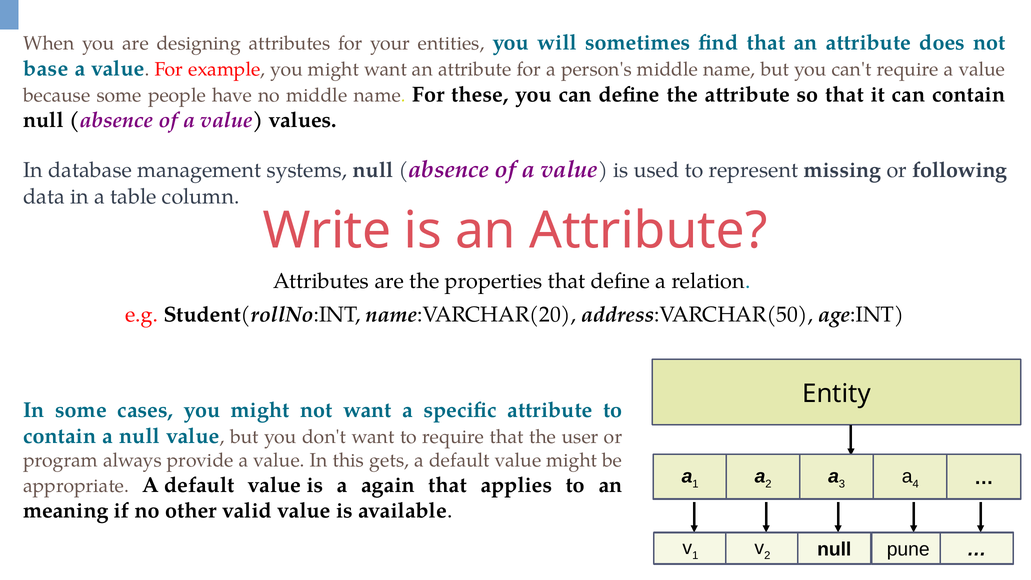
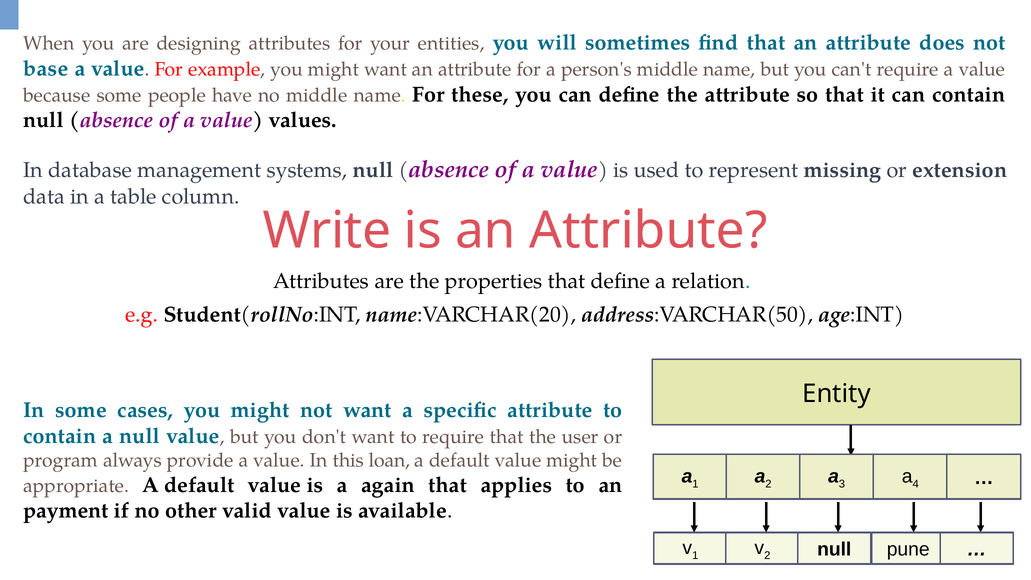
following: following -> extension (960, 170)
gets: gets -> loan (389, 460)
meaning: meaning -> payment (66, 511)
